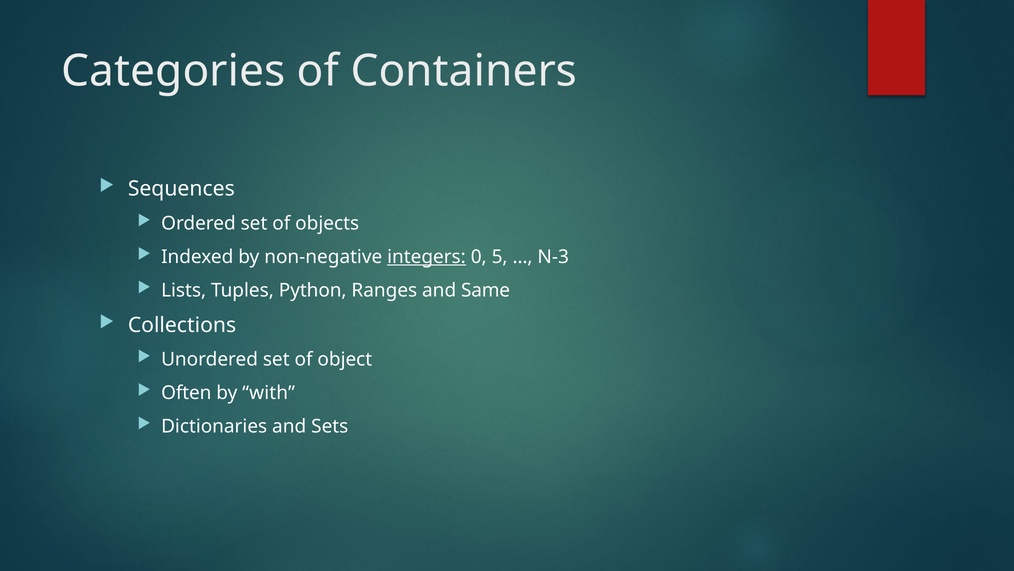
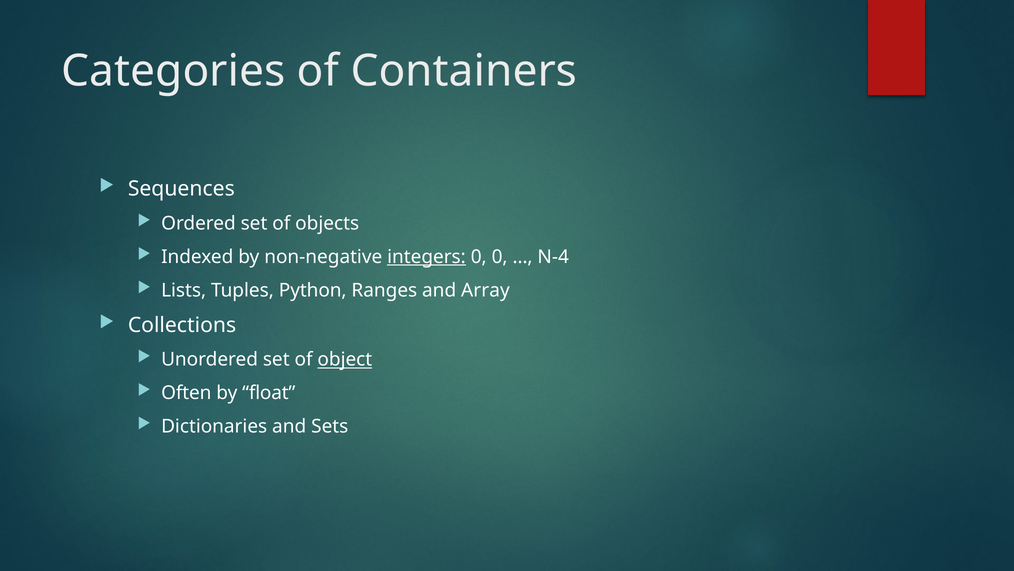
0 5: 5 -> 0 (500, 257)
N-3: N-3 -> N-4 (553, 257)
Same: Same -> Array (485, 290)
object underline: none -> present (345, 359)
with: with -> float (269, 393)
